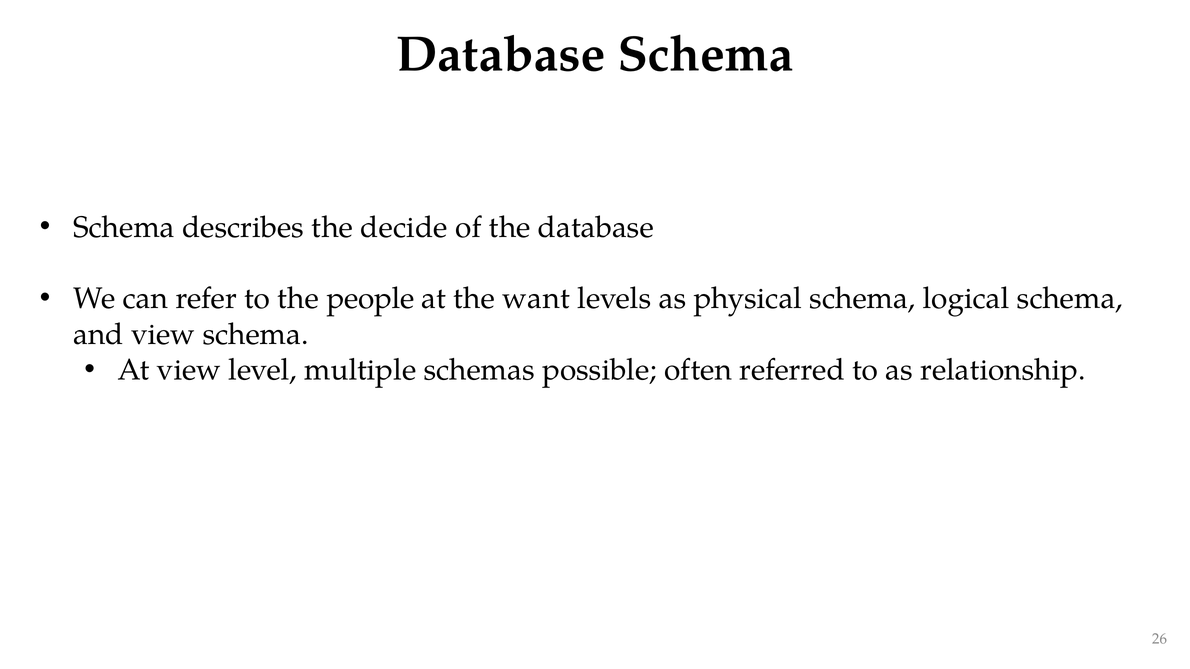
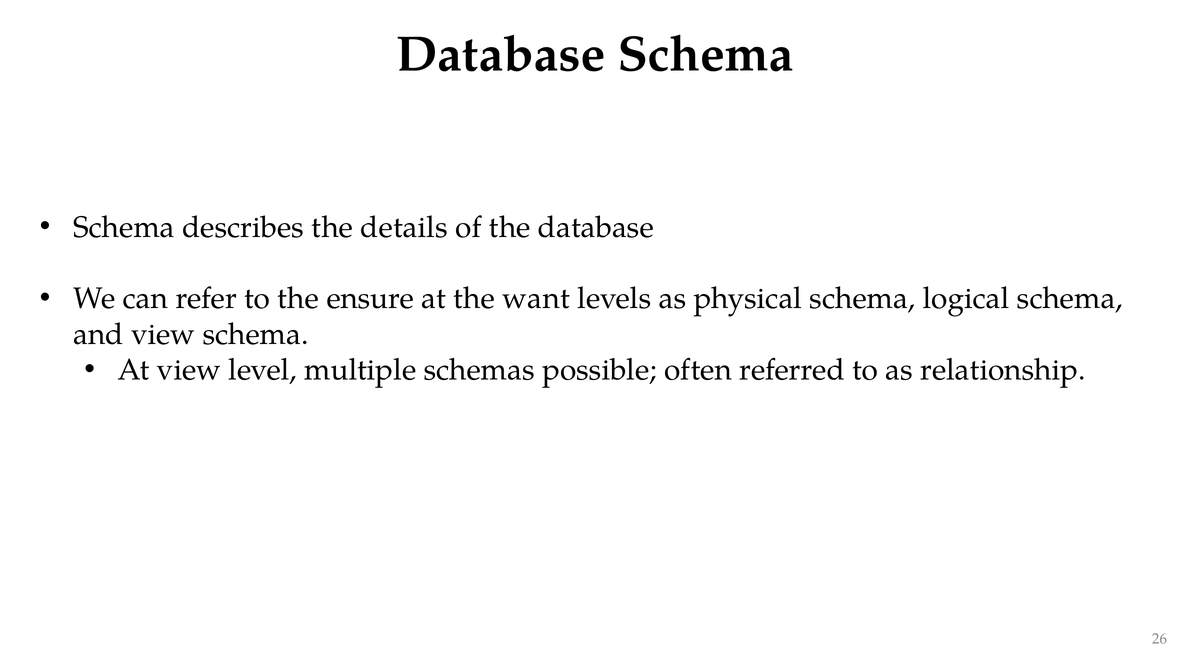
decide: decide -> details (404, 227)
people: people -> ensure (370, 299)
